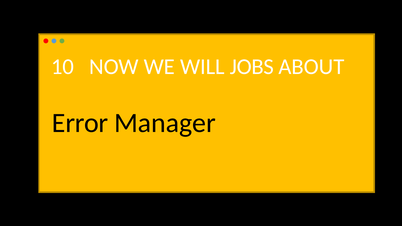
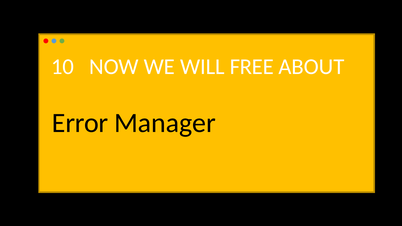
JOBS: JOBS -> FREE (252, 67)
